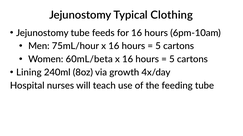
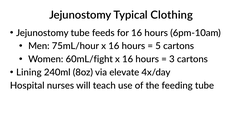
60mL/beta: 60mL/beta -> 60mL/fight (89, 60)
5: 5 -> 3 (172, 60)
growth: growth -> elevate (124, 73)
